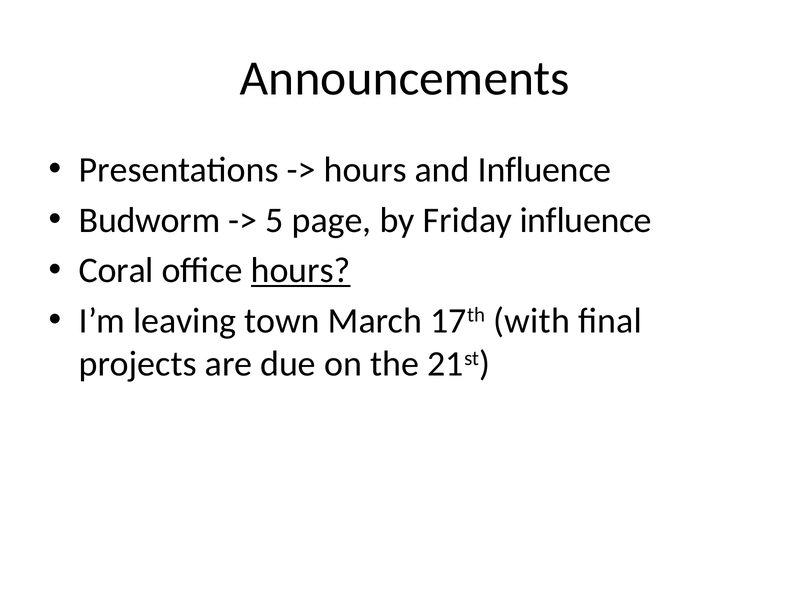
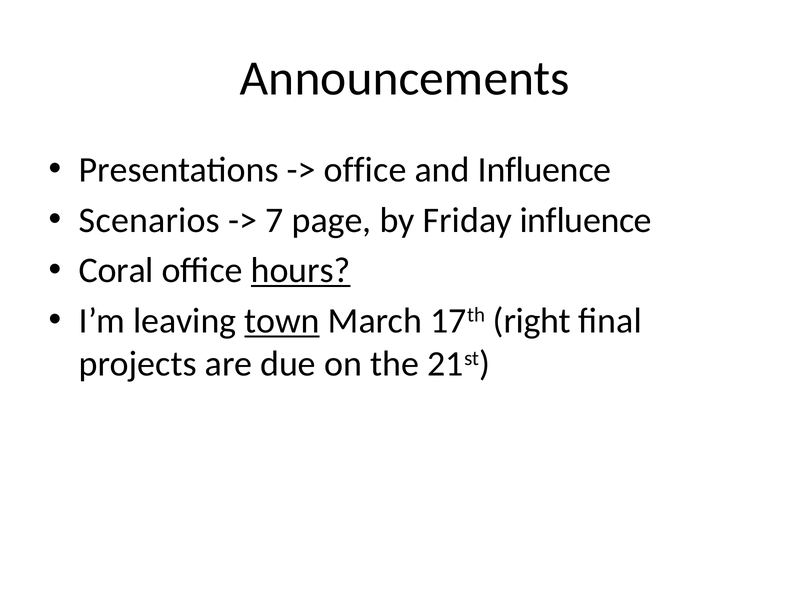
hours: hours -> office (365, 170)
Budworm: Budworm -> Scenarios (149, 220)
5: 5 -> 7 (274, 220)
town underline: none -> present (282, 321)
with: with -> right (532, 321)
